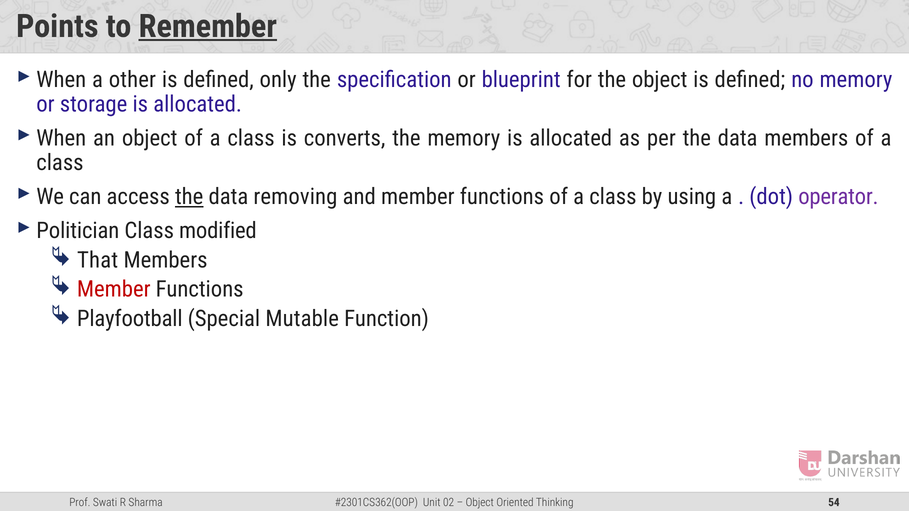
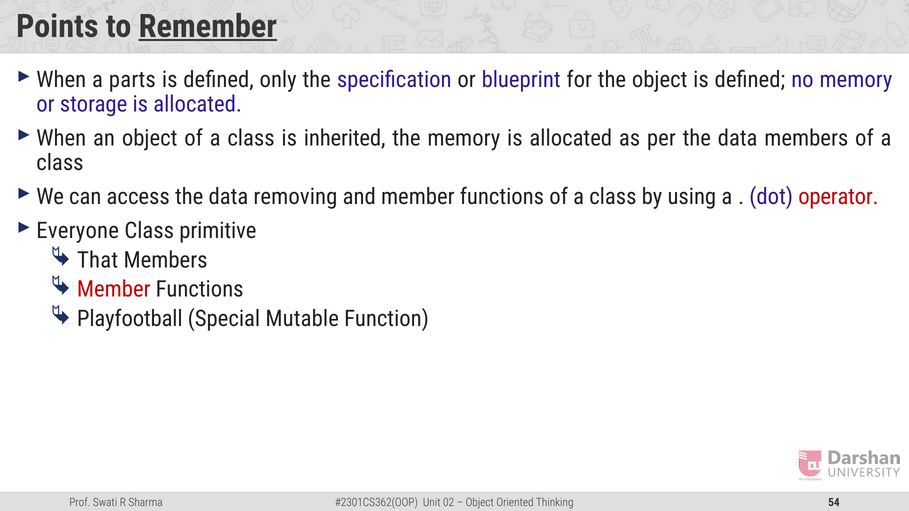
other: other -> parts (132, 80)
converts: converts -> inherited (345, 138)
the underline: present -> none (189, 197)
operator colour: purple -> red (838, 197)
Politician: Politician -> Everyone (78, 231)
modified: modified -> primitive (218, 231)
